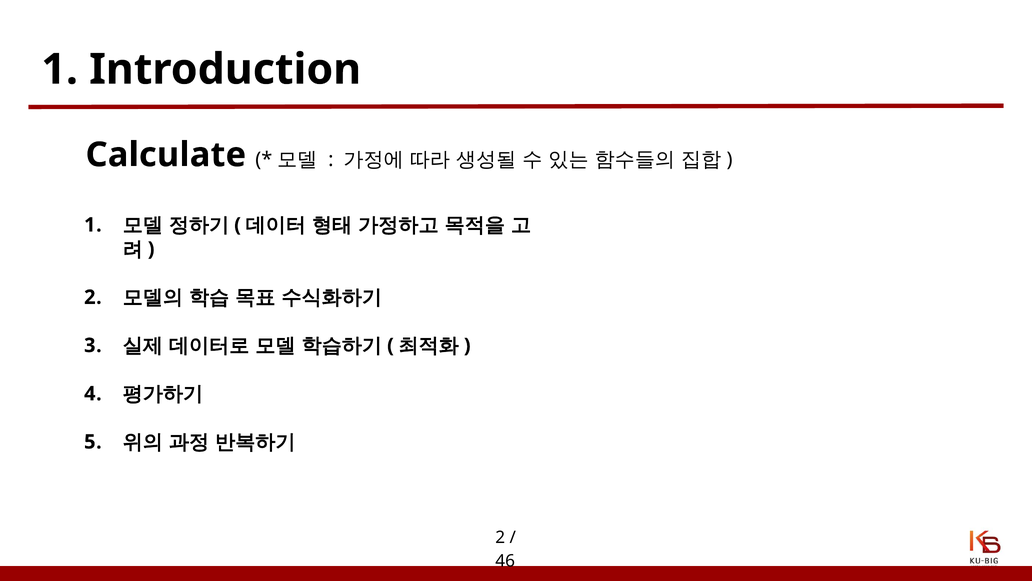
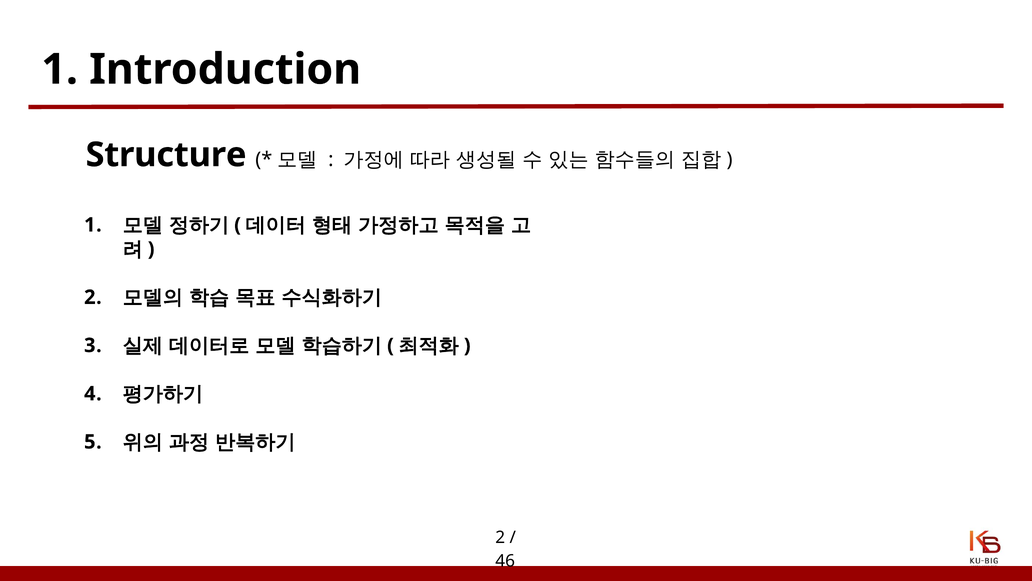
Calculate: Calculate -> Structure (166, 155)
